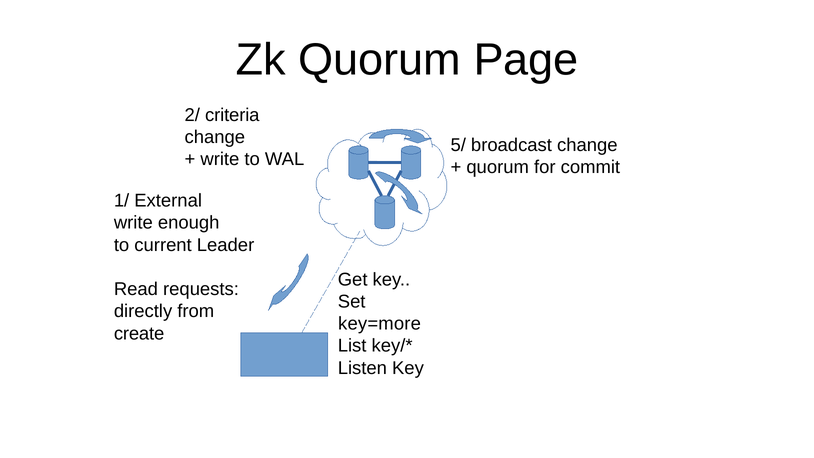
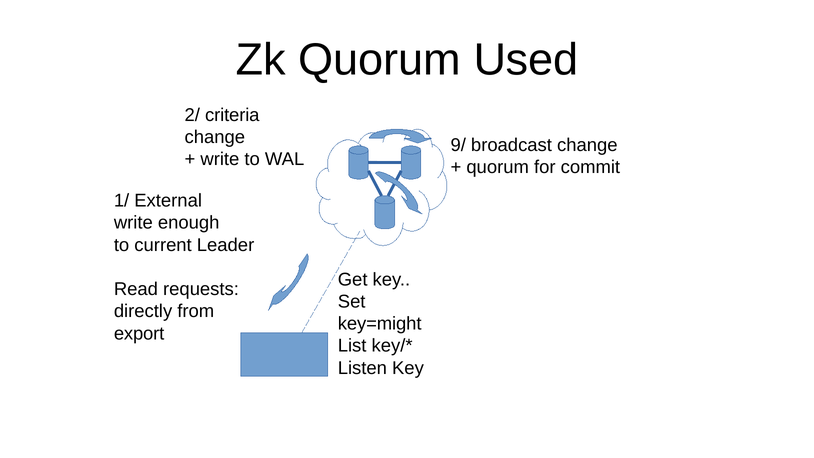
Page: Page -> Used (526, 60)
5/: 5/ -> 9/ (458, 145)
key=more: key=more -> key=might (380, 324)
create: create -> export (139, 333)
